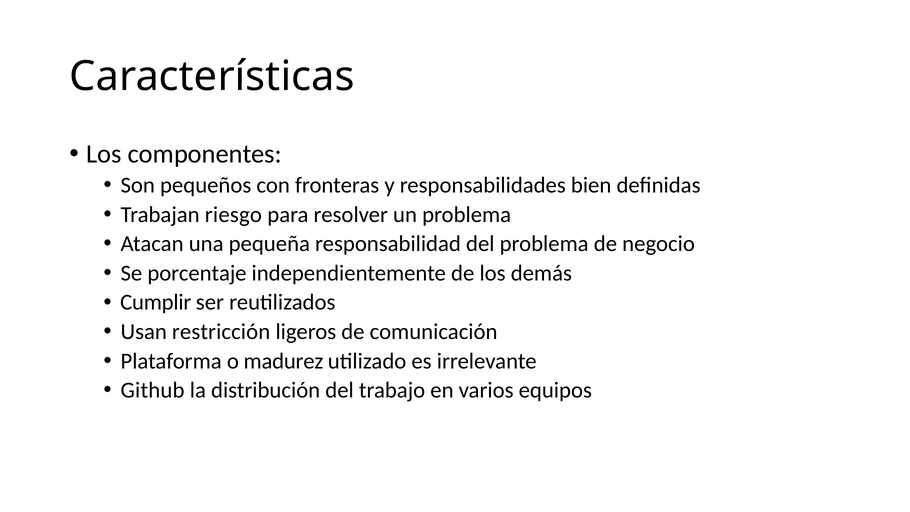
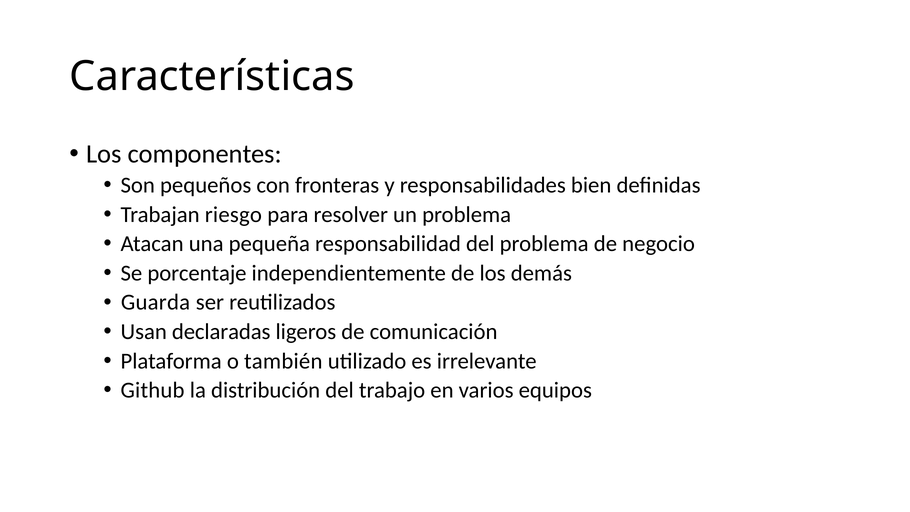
Cumplir: Cumplir -> Guarda (156, 302)
restricción: restricción -> declaradas (221, 332)
madurez: madurez -> también (283, 361)
